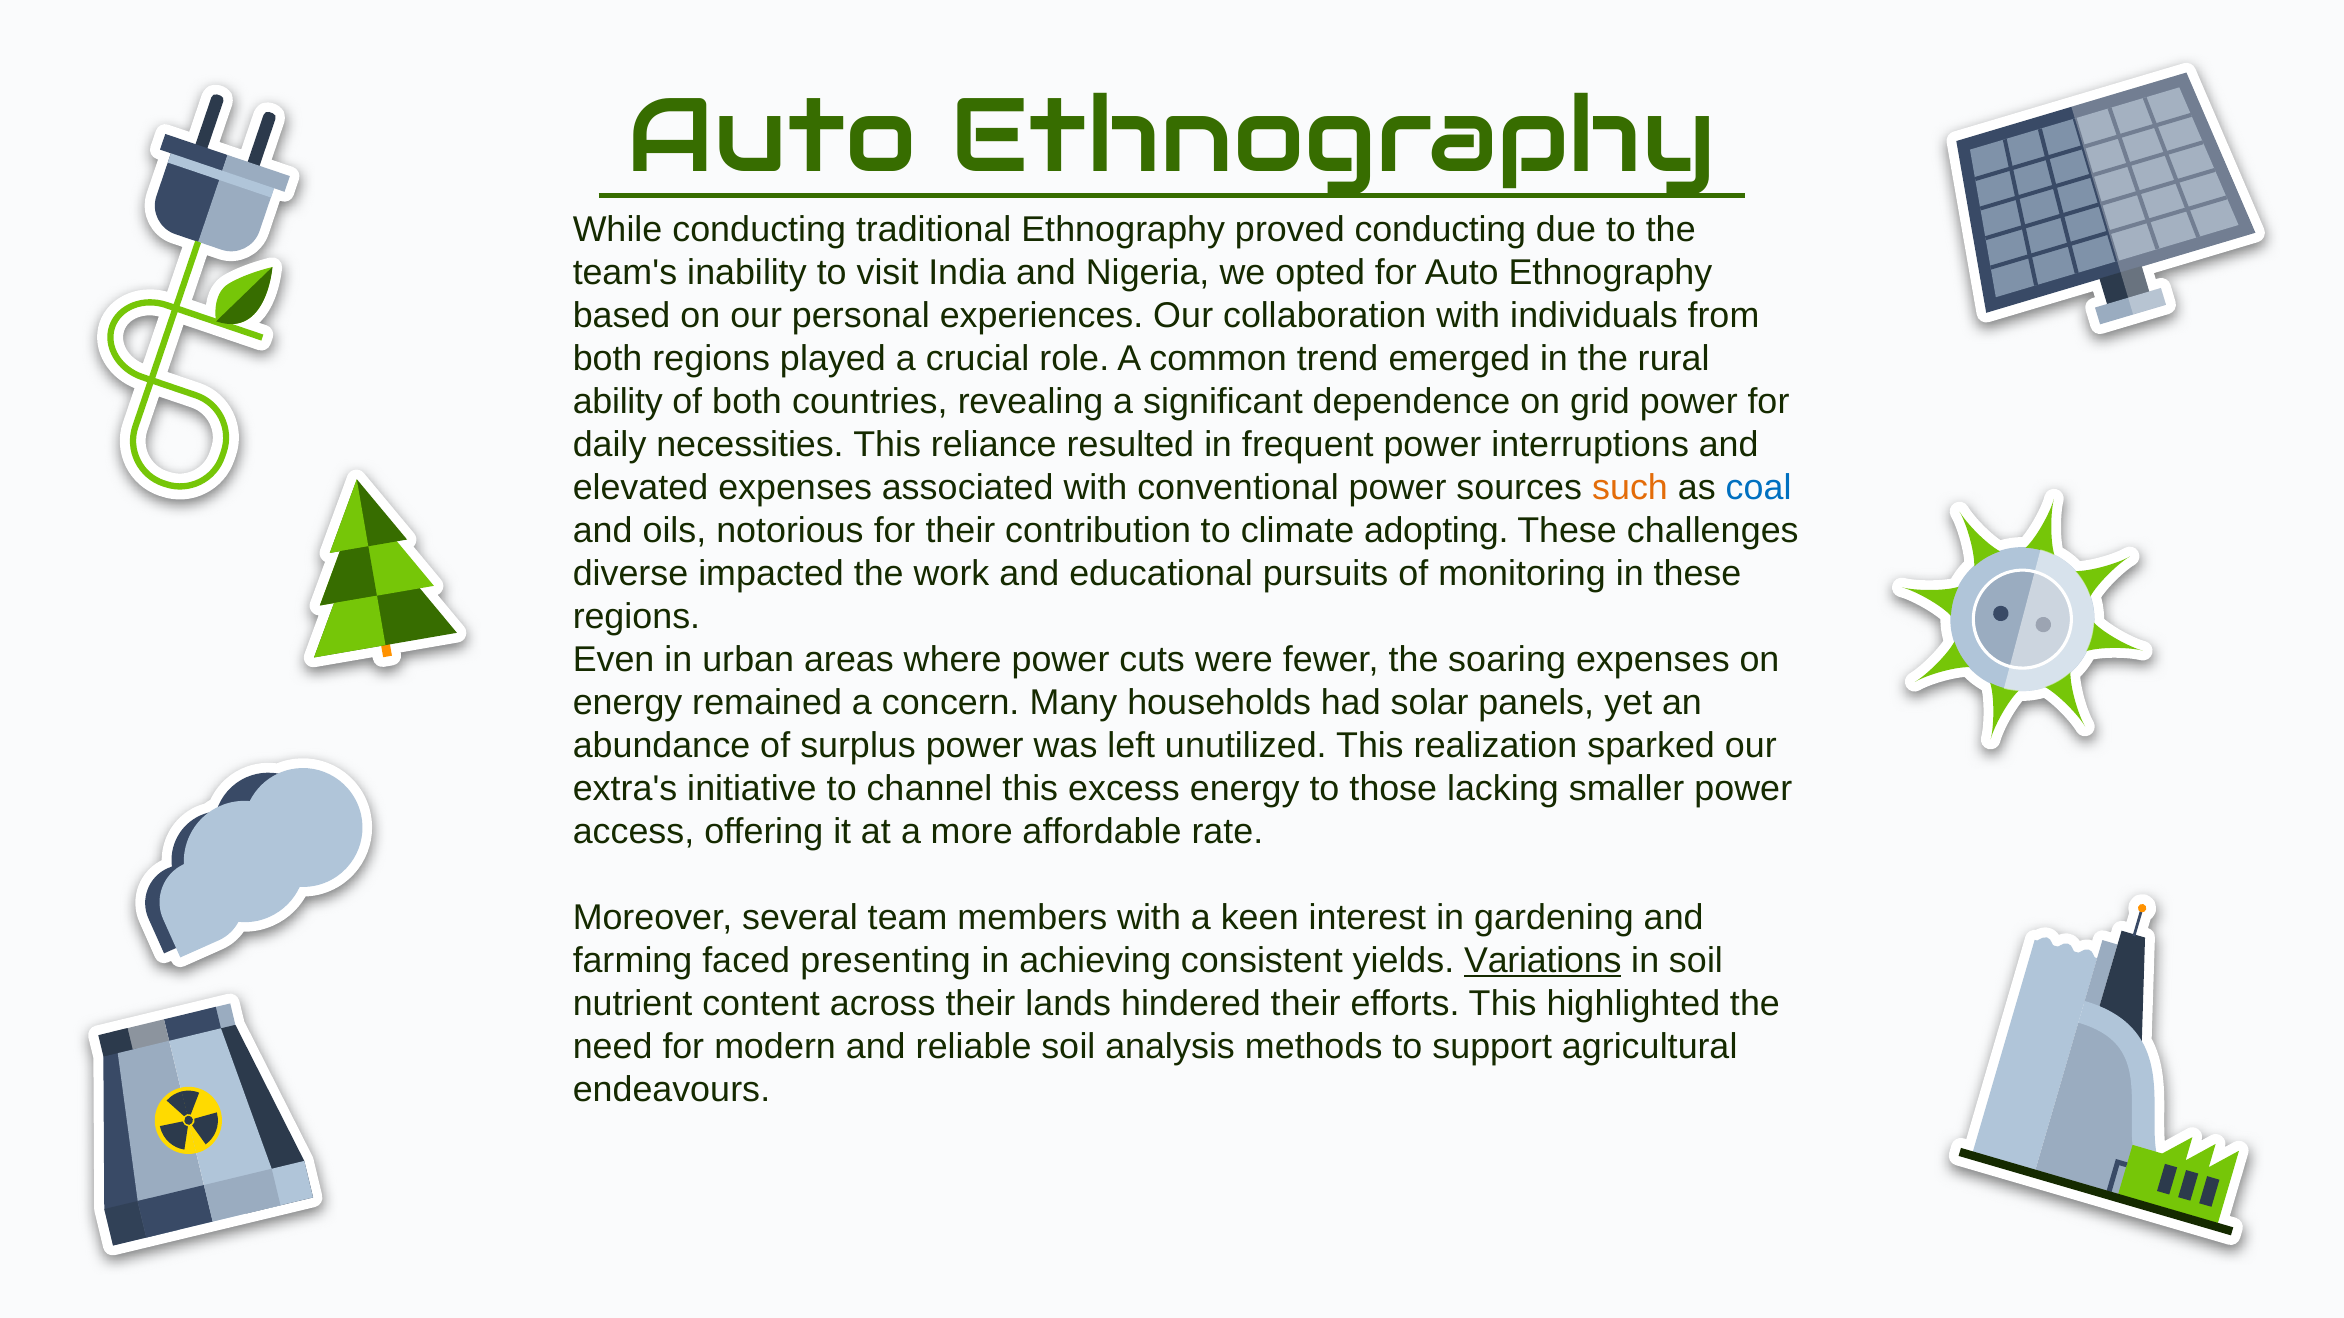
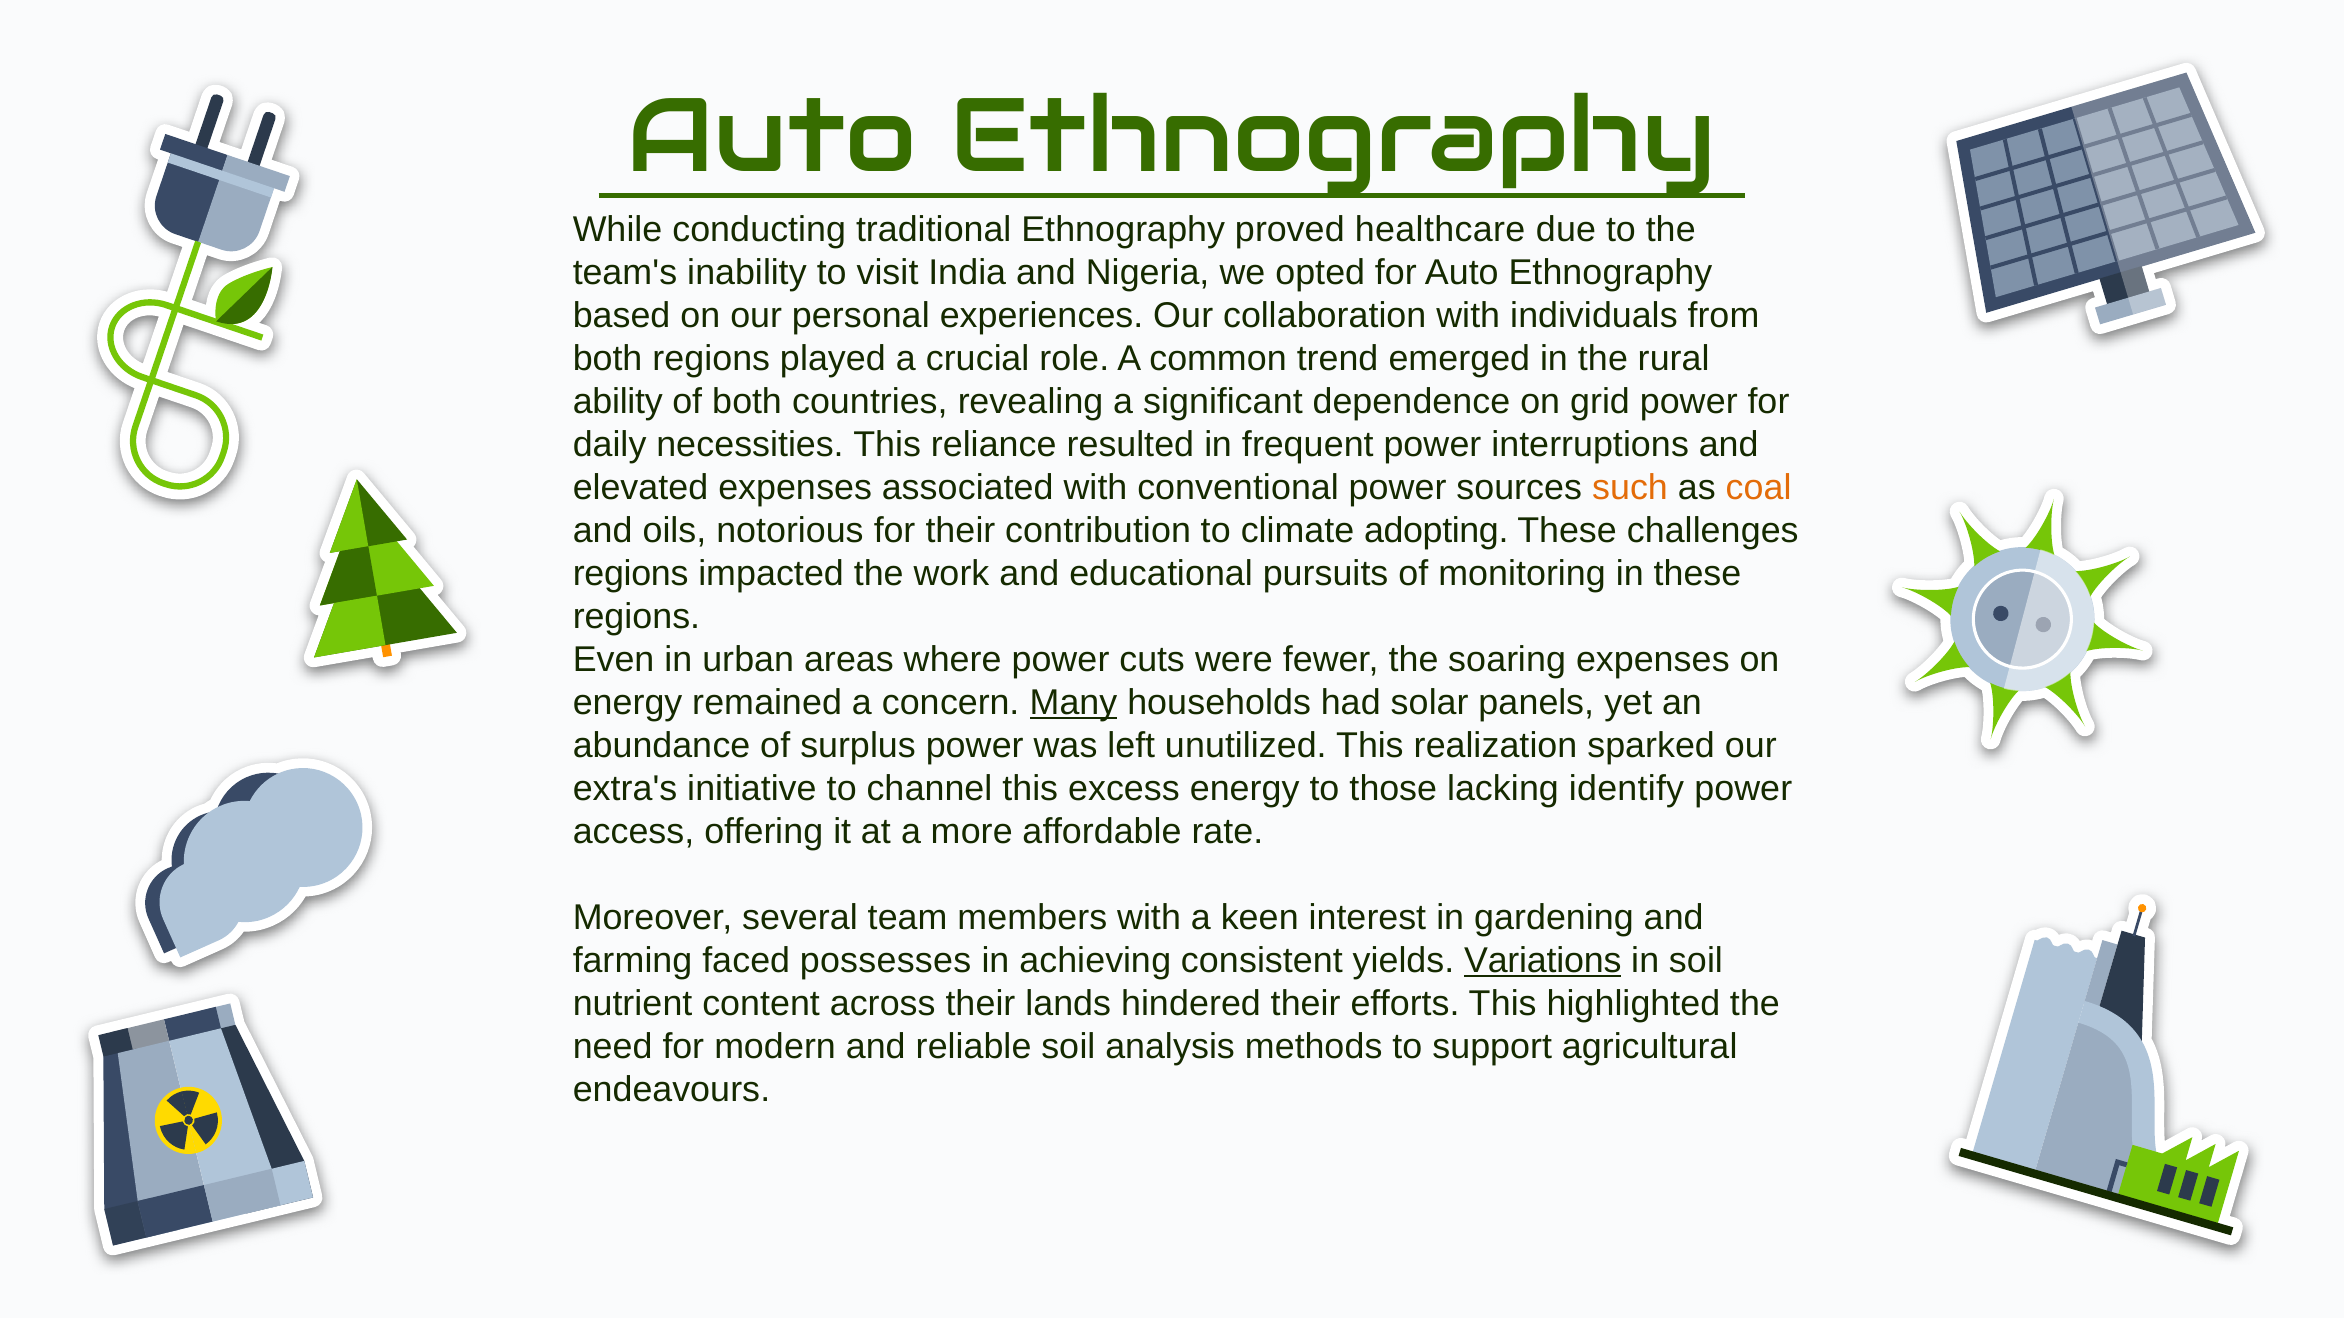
proved conducting: conducting -> healthcare (1440, 230)
coal colour: blue -> orange (1759, 488)
diverse: diverse -> regions (631, 574)
Many underline: none -> present (1073, 703)
smaller: smaller -> identify (1627, 789)
presenting: presenting -> possesses (886, 961)
